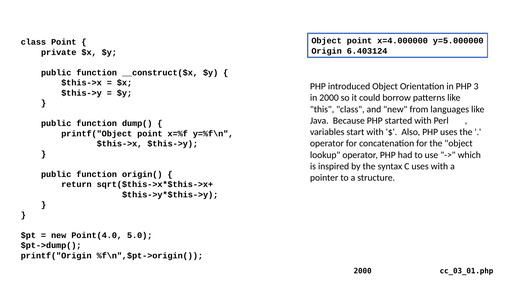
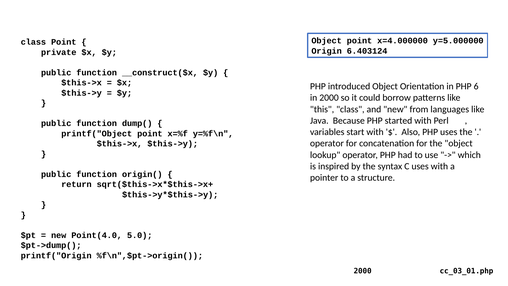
3: 3 -> 6 (476, 86)
